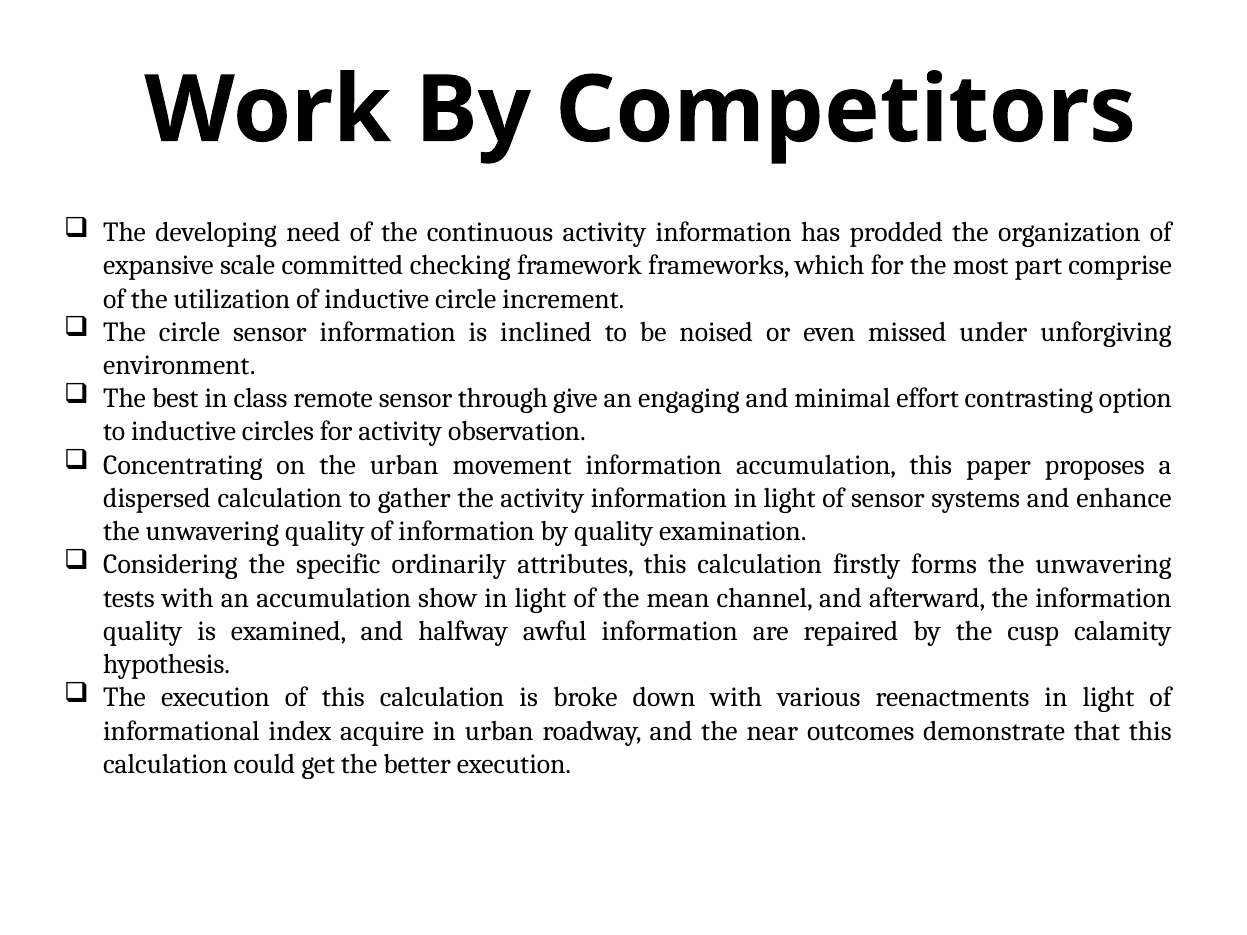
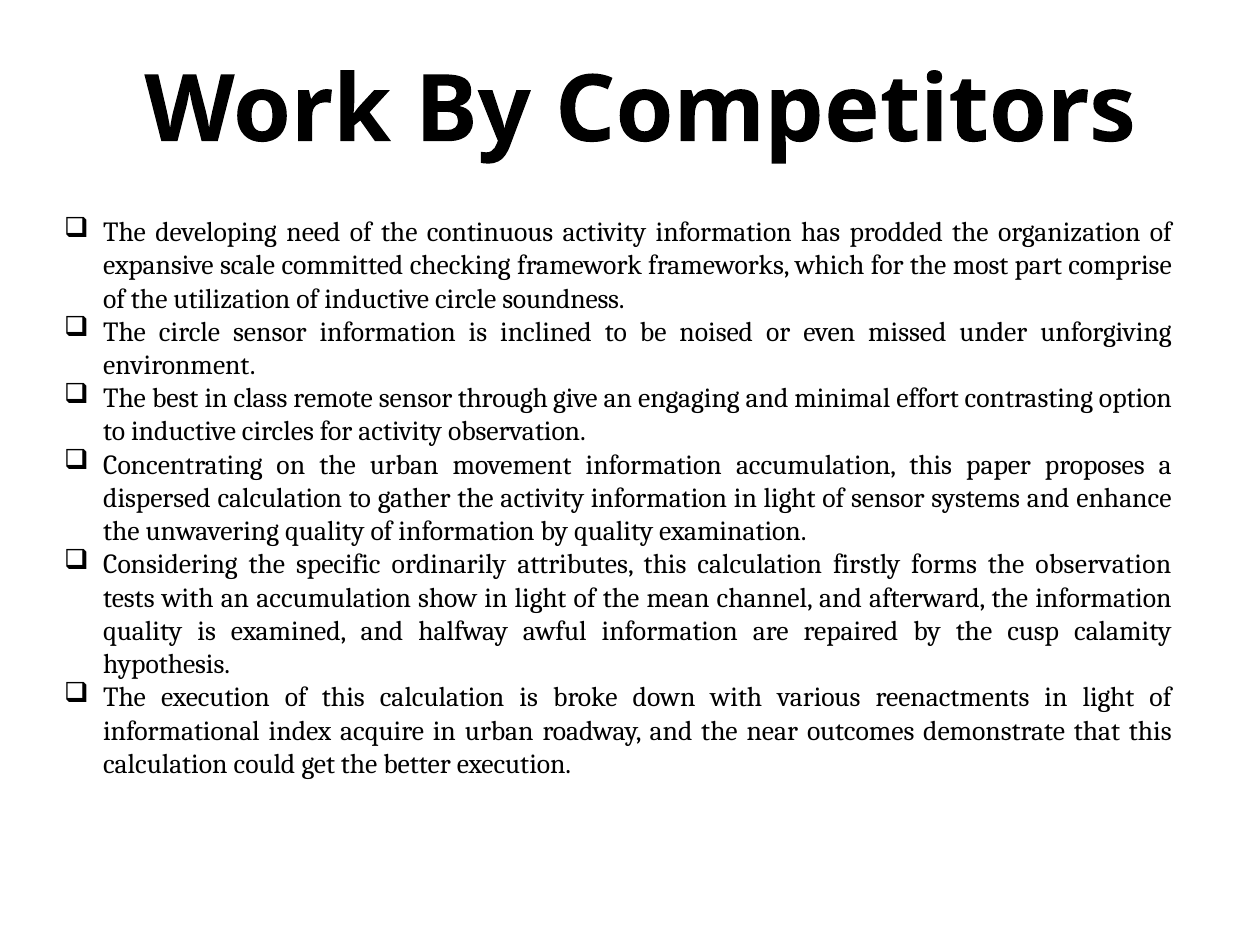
increment: increment -> soundness (563, 299)
forms the unwavering: unwavering -> observation (1103, 565)
